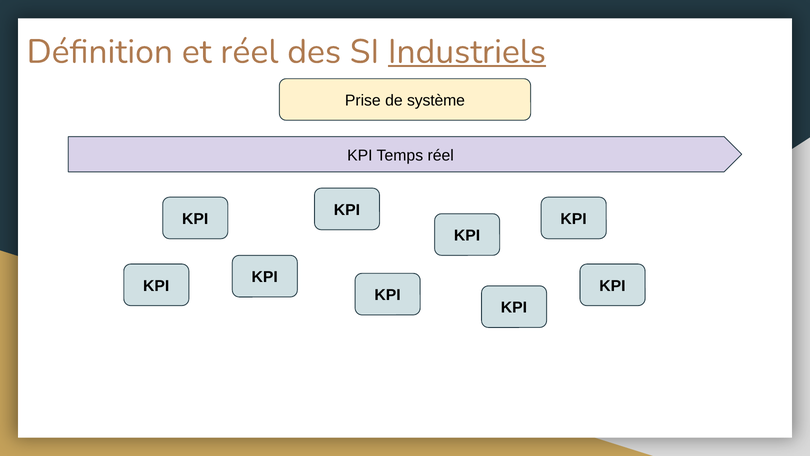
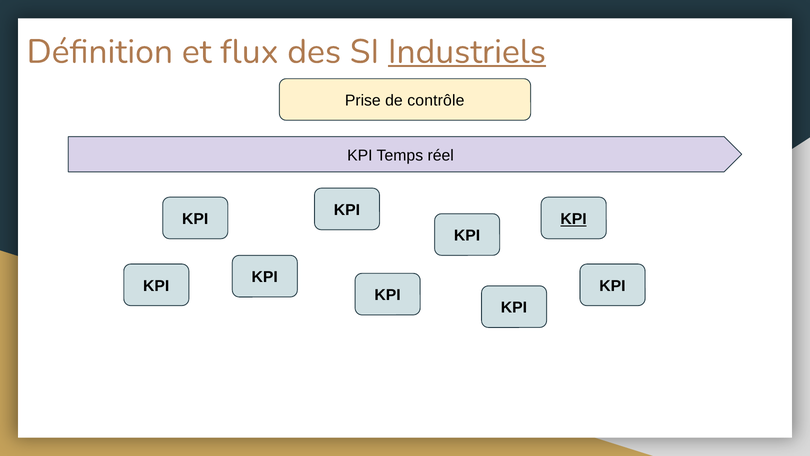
et réel: réel -> flux (249, 52)
système: système -> contrôle (436, 100)
KPI underline: none -> present (574, 219)
